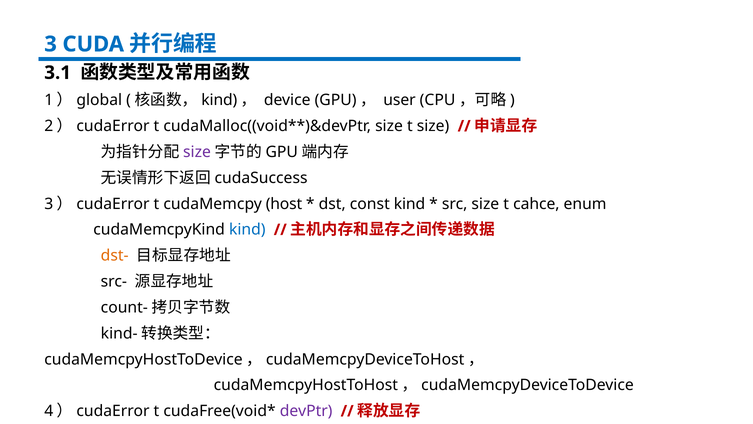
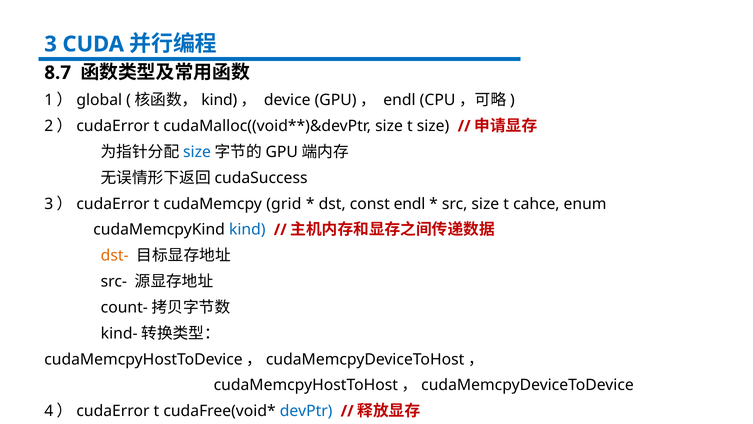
3.1: 3.1 -> 8.7 (58, 73)
user: user -> endl (399, 100)
size colour: purple -> blue (197, 152)
host: host -> grid (284, 204)
const kind: kind -> endl (410, 204)
devPtr colour: purple -> blue (306, 411)
